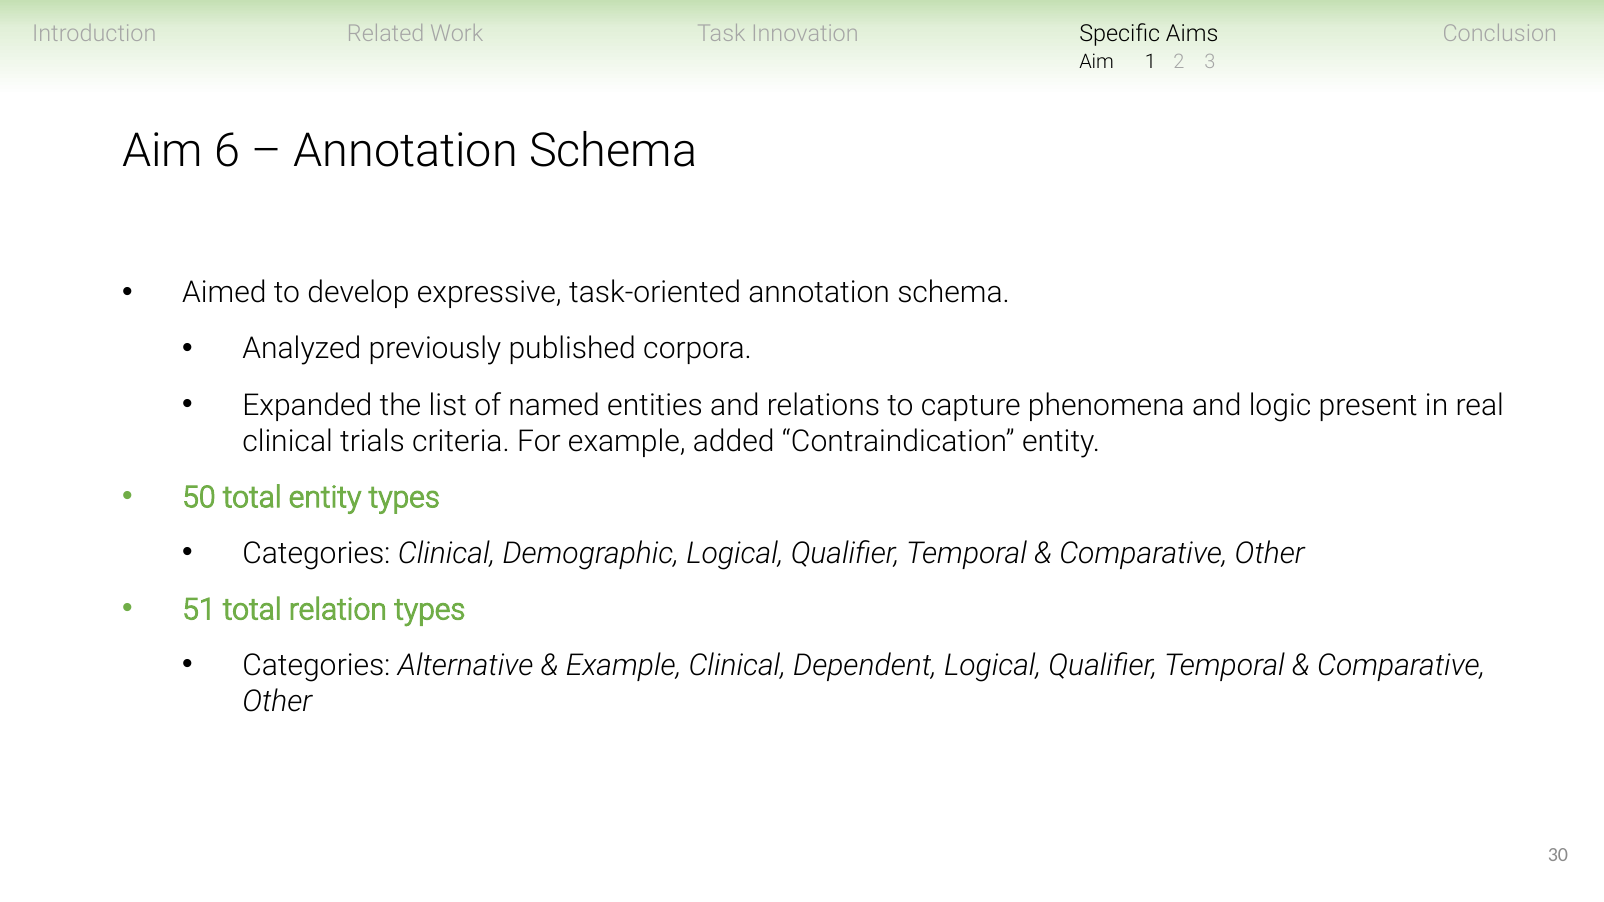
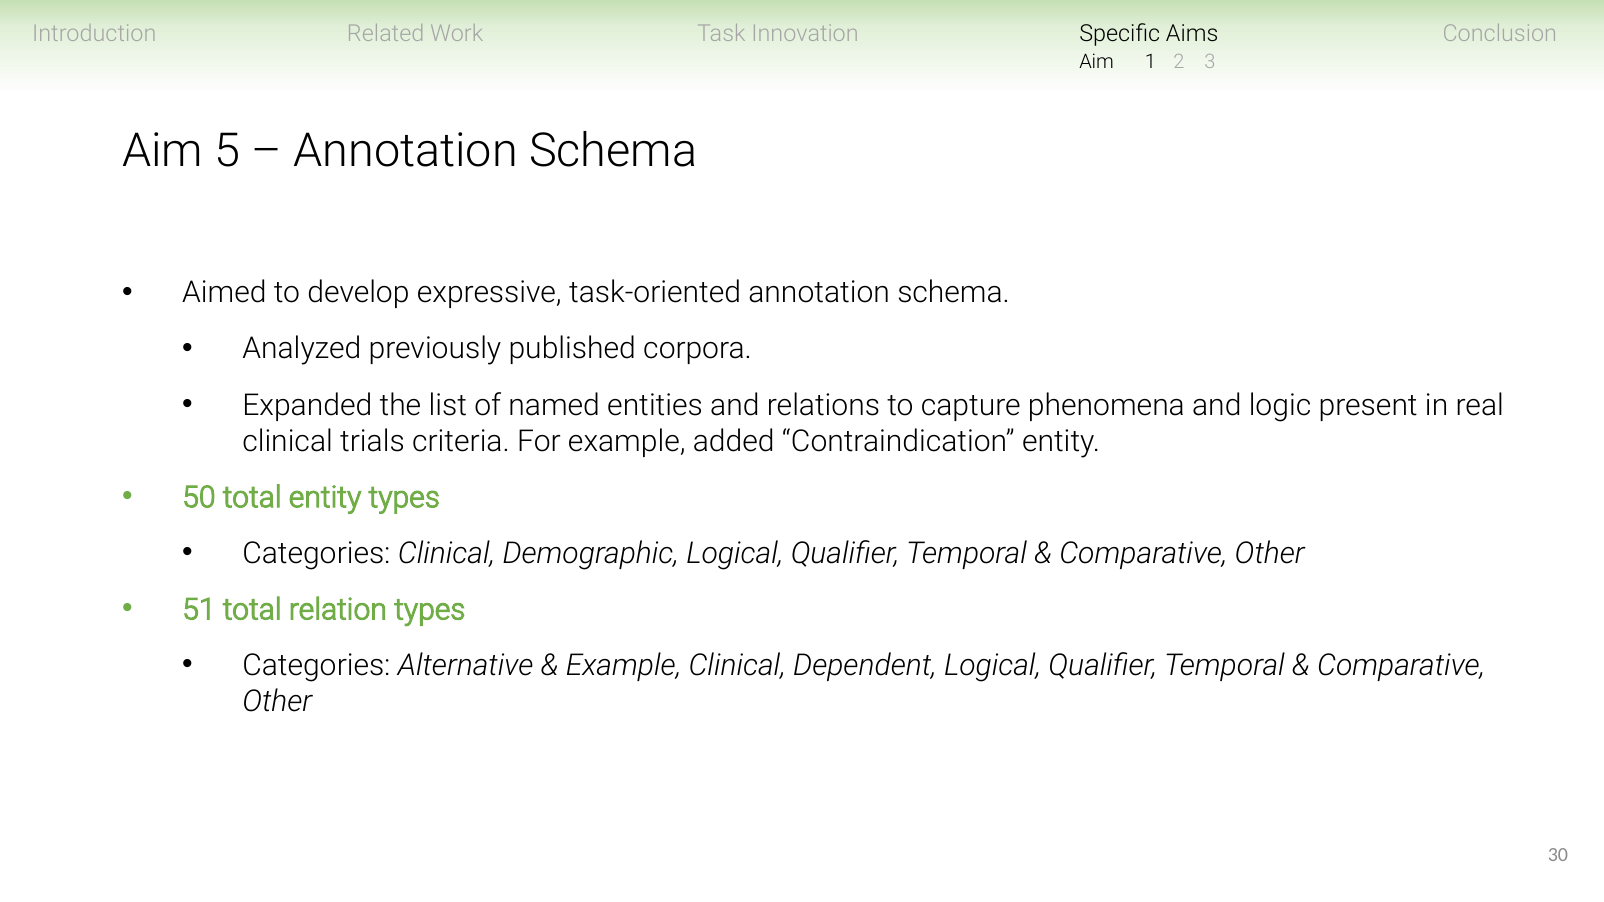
6: 6 -> 5 (228, 151)
